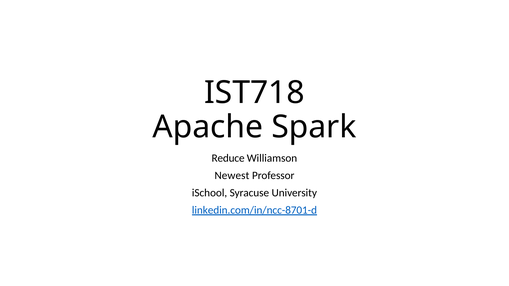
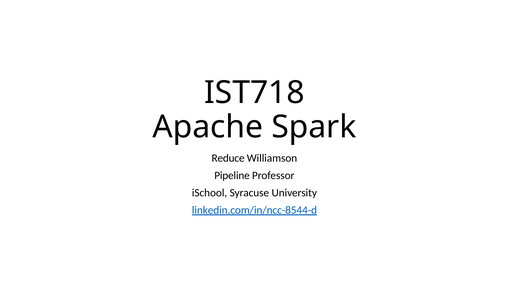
Newest: Newest -> Pipeline (232, 176)
linkedin.com/in/ncc-8701-d: linkedin.com/in/ncc-8701-d -> linkedin.com/in/ncc-8544-d (254, 210)
